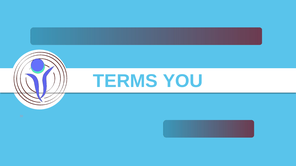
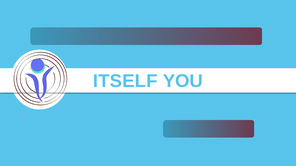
TERMS: TERMS -> ITSELF (125, 81)
